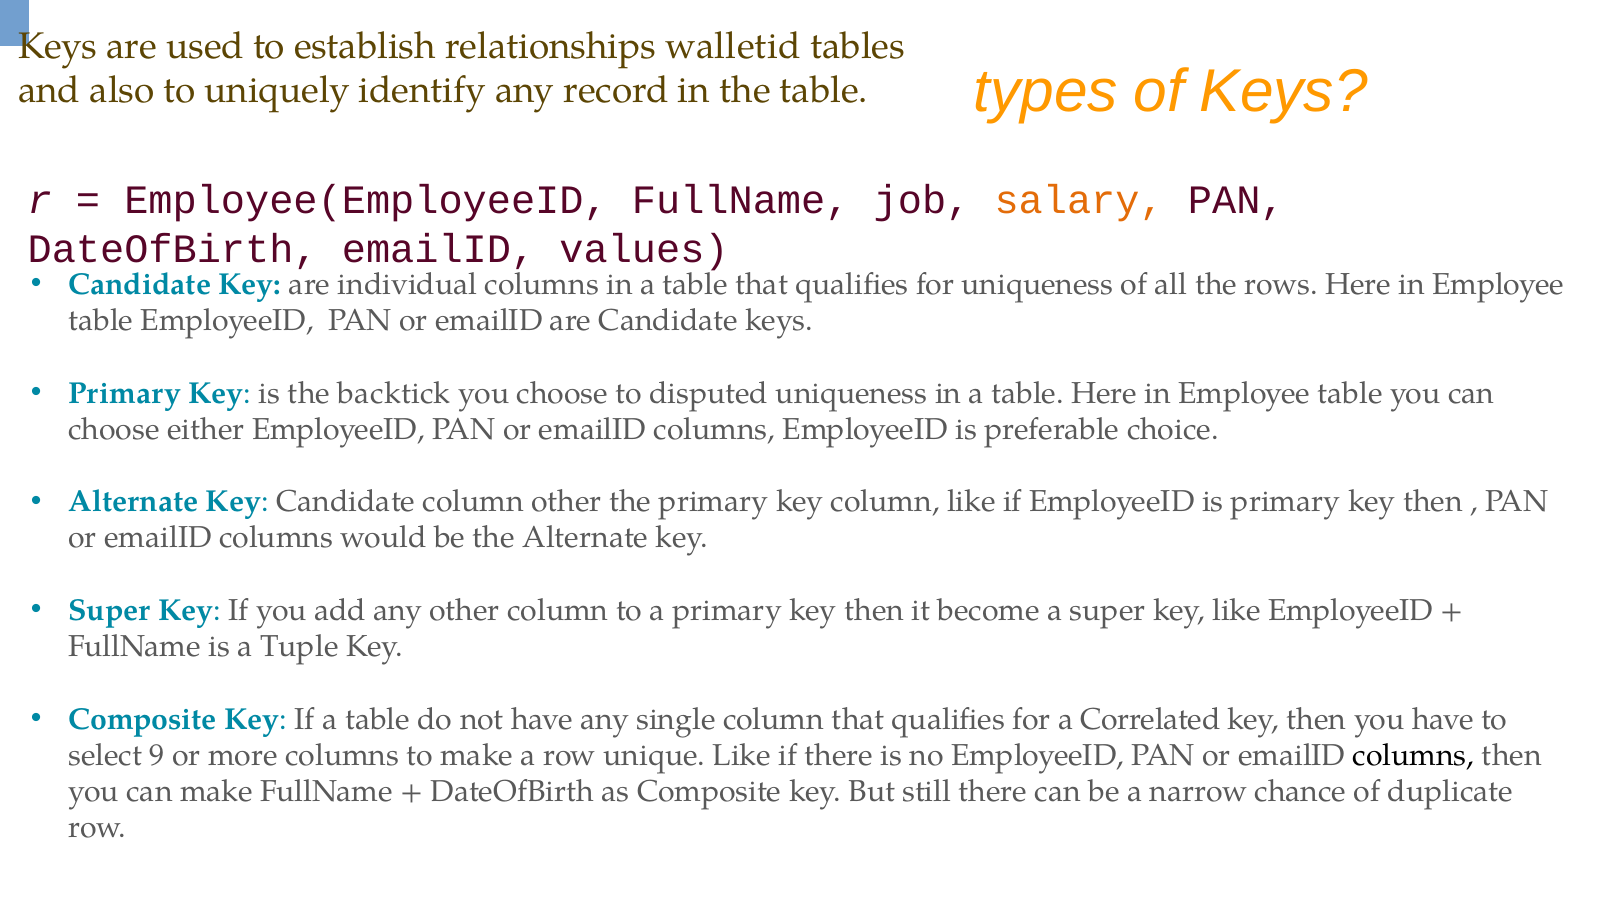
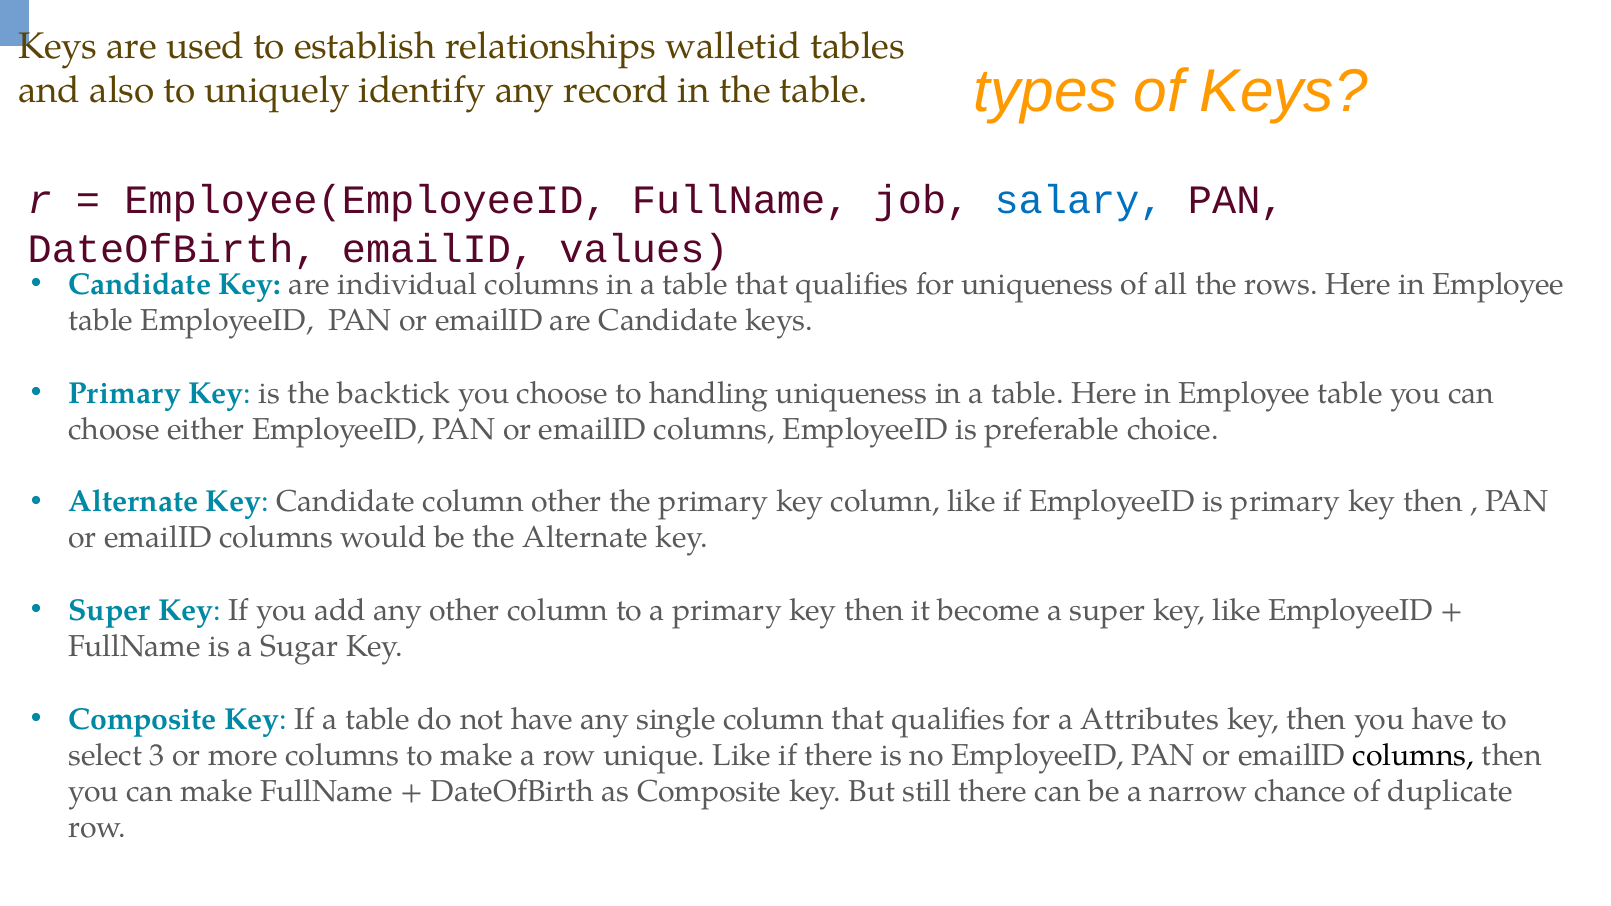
salary colour: orange -> blue (1079, 201)
disputed: disputed -> handling (709, 393)
Tuple: Tuple -> Sugar (299, 647)
Correlated: Correlated -> Attributes (1150, 719)
9: 9 -> 3 (157, 756)
